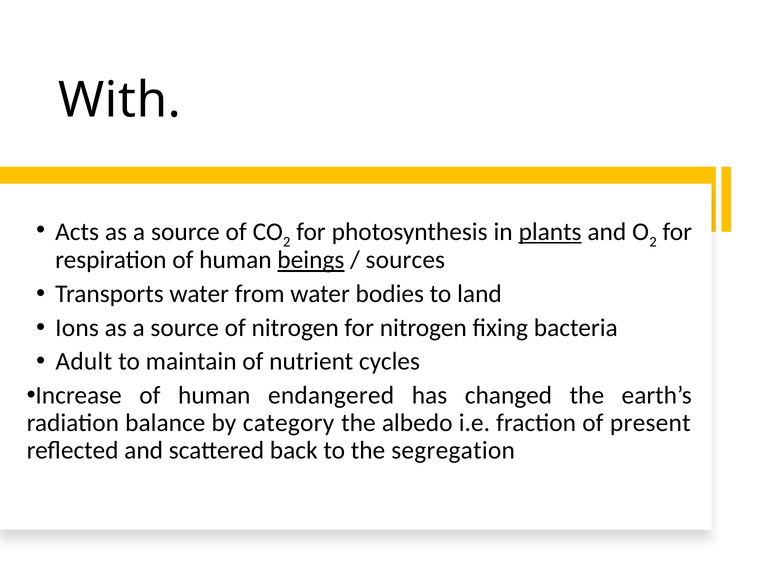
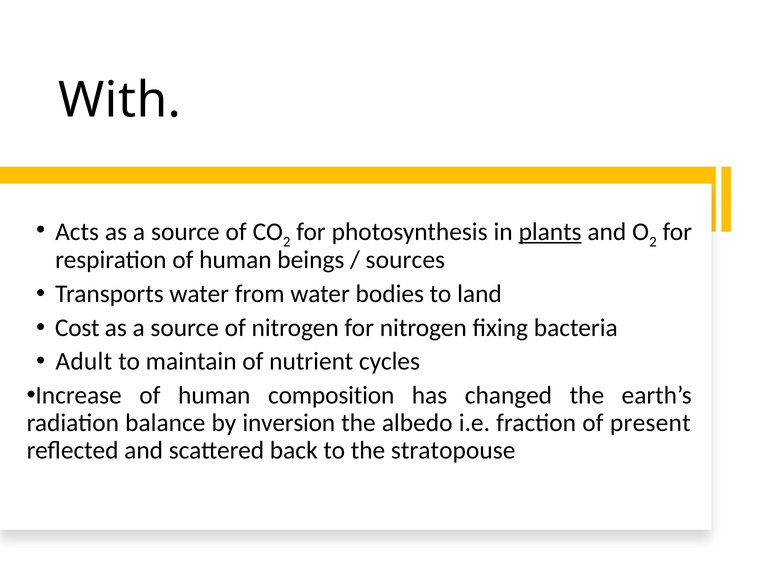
beings underline: present -> none (311, 260)
Ions: Ions -> Cost (77, 327)
endangered: endangered -> composition (331, 395)
category: category -> inversion (289, 422)
segregation: segregation -> stratopouse (453, 450)
